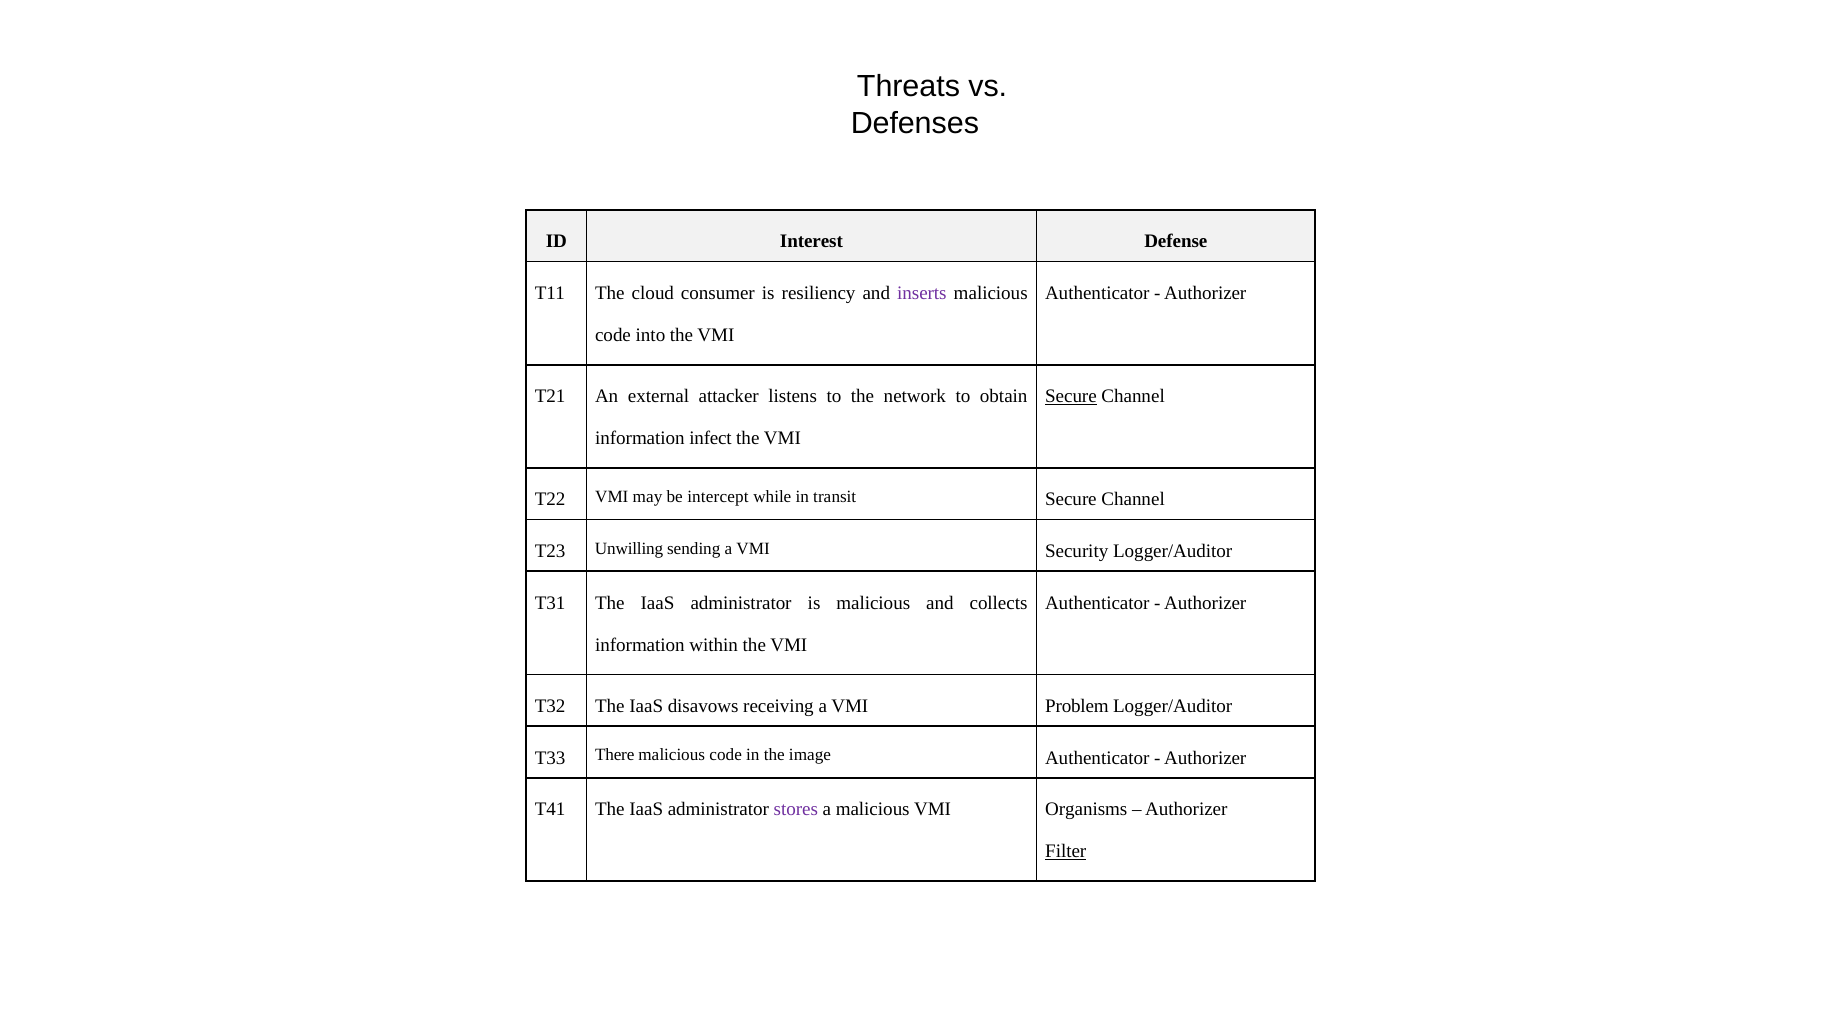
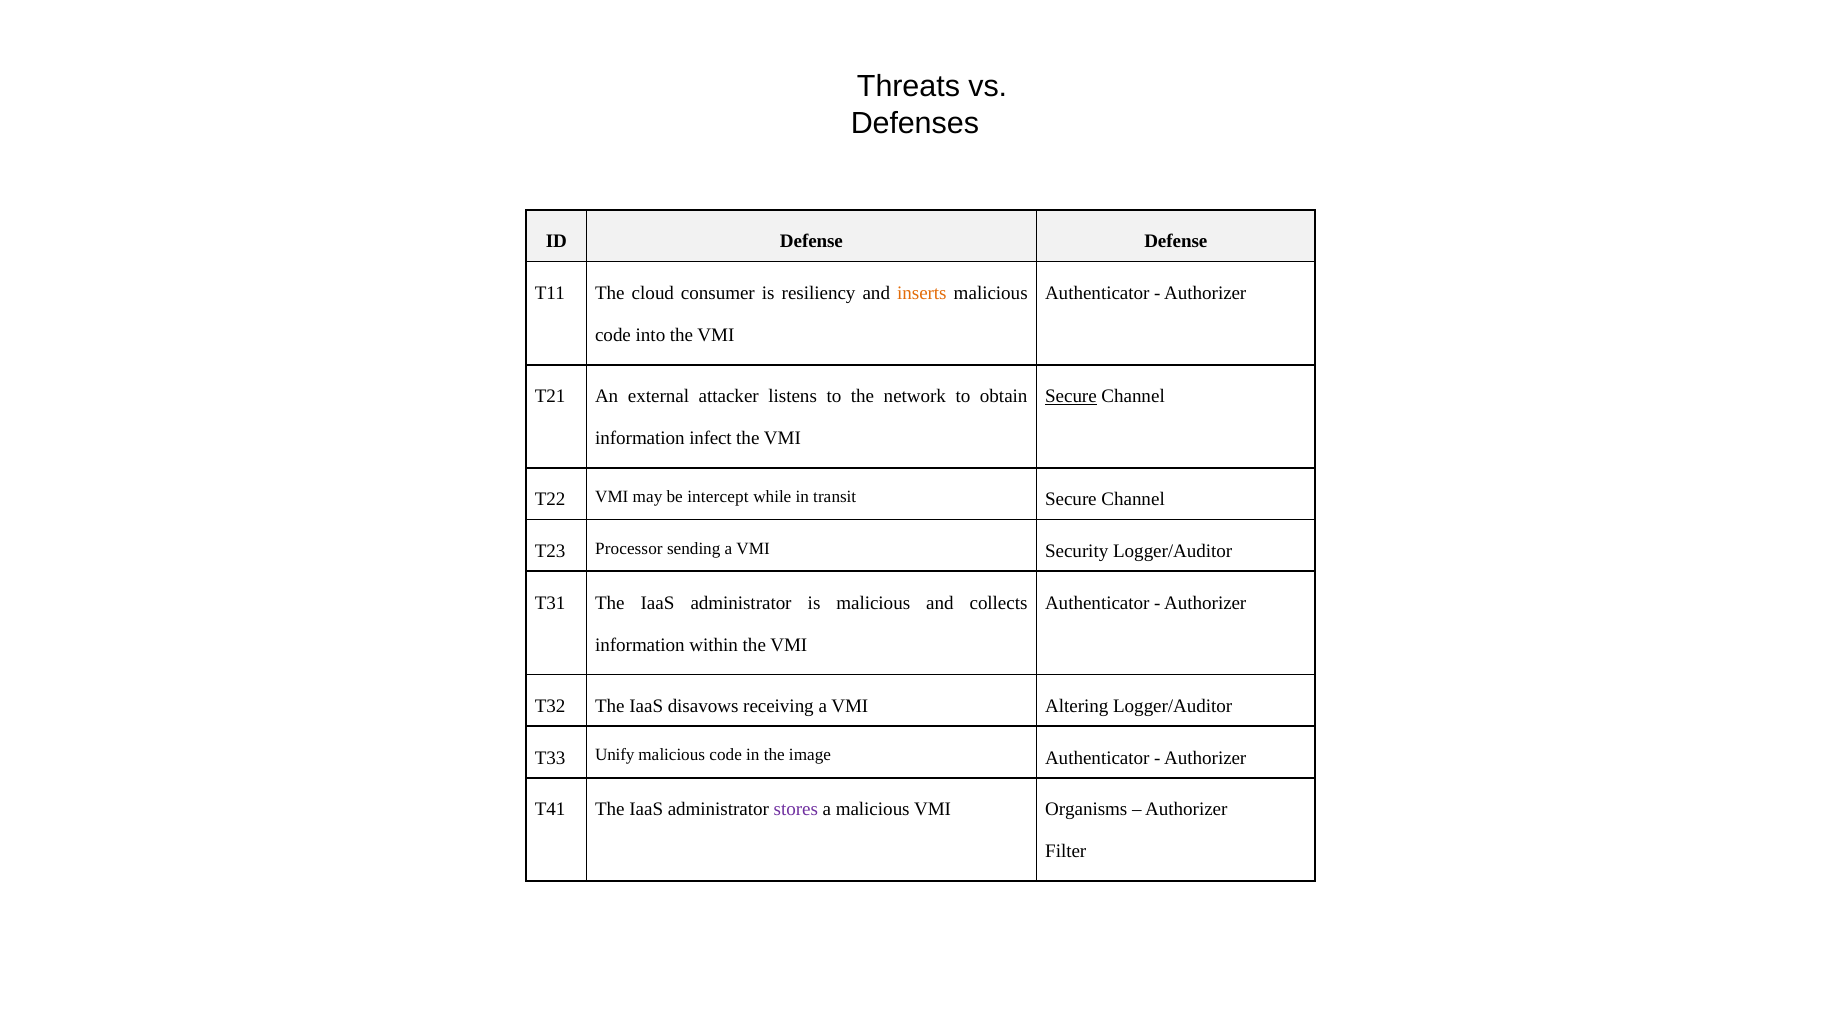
ID Interest: Interest -> Defense (811, 241)
inserts colour: purple -> orange (922, 293)
Unwilling: Unwilling -> Processor (629, 548)
Problem: Problem -> Altering (1077, 706)
There: There -> Unify (615, 754)
Filter underline: present -> none (1066, 851)
